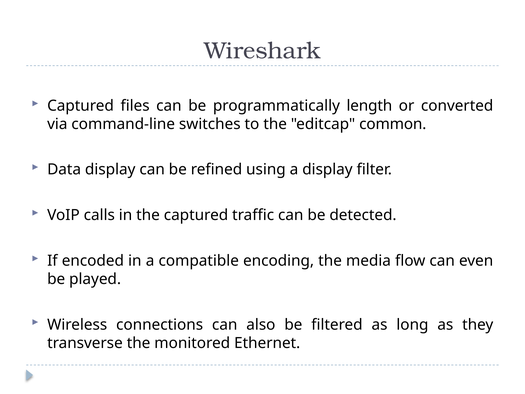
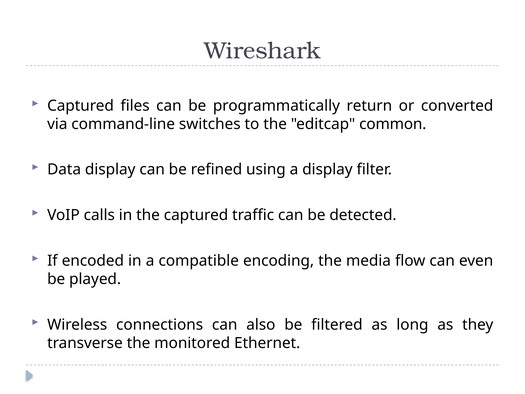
length: length -> return (369, 106)
